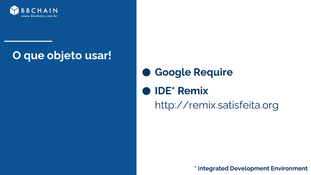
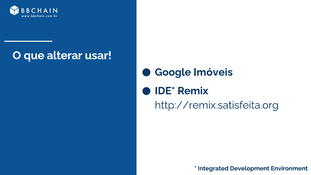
objeto: objeto -> alterar (65, 55)
Require: Require -> Imóveis (213, 72)
